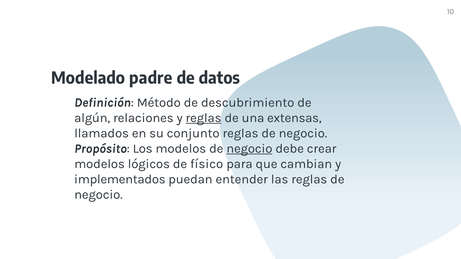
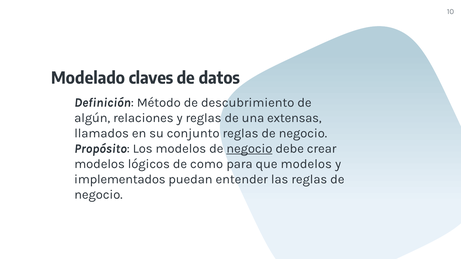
padre: padre -> claves (151, 78)
reglas underline: present -> none (204, 118)
físico: físico -> como (207, 164)
que cambian: cambian -> modelos (306, 164)
